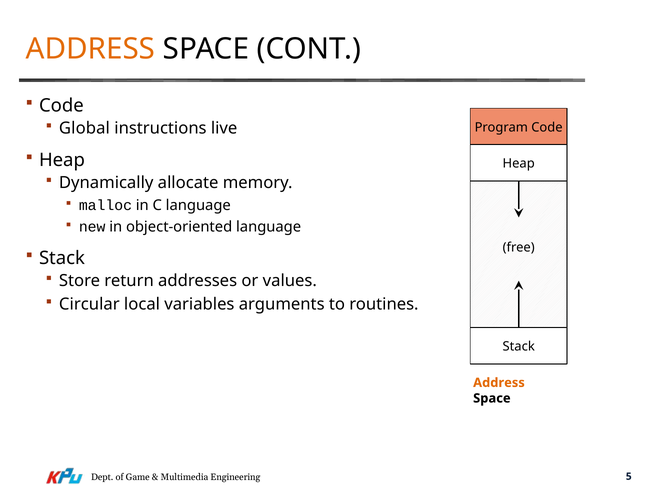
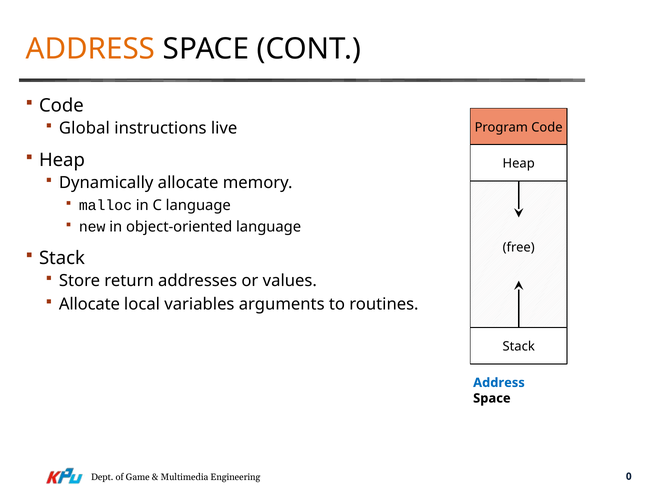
Circular: Circular -> Allocate (89, 304)
Address colour: orange -> blue (499, 382)
5: 5 -> 0 (629, 476)
